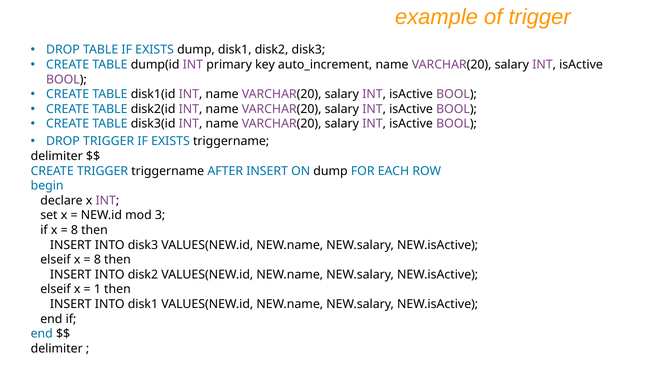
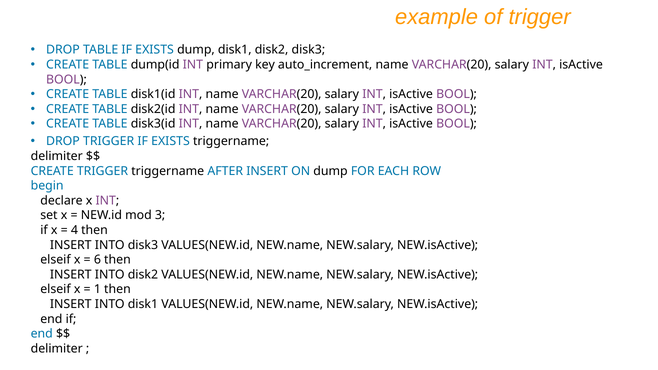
8: 8 -> 4 (74, 230)
8: 8 -> 6 (97, 260)
